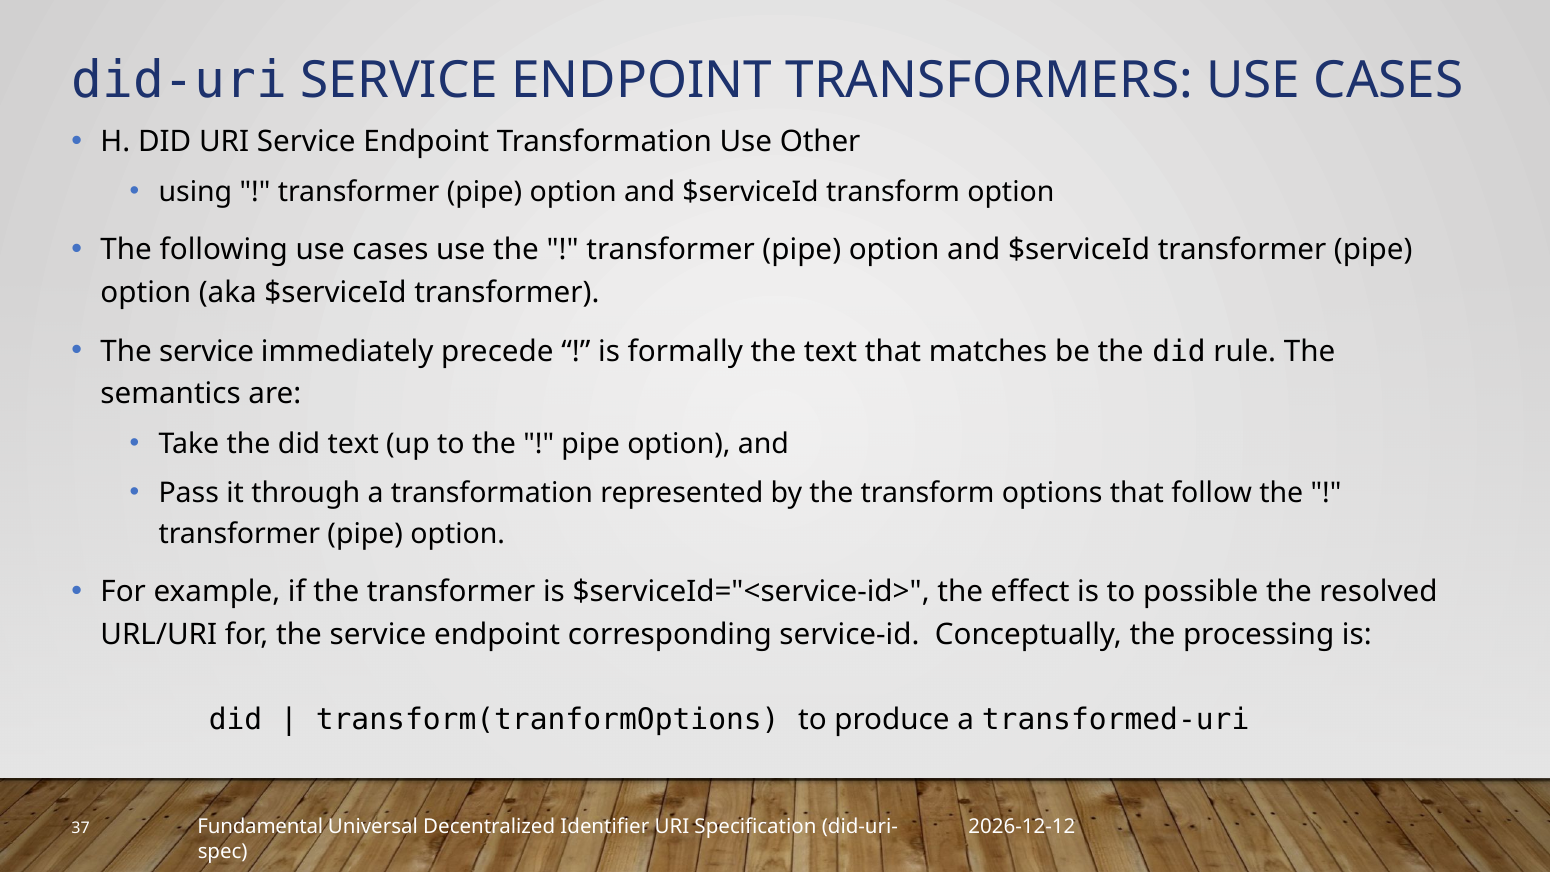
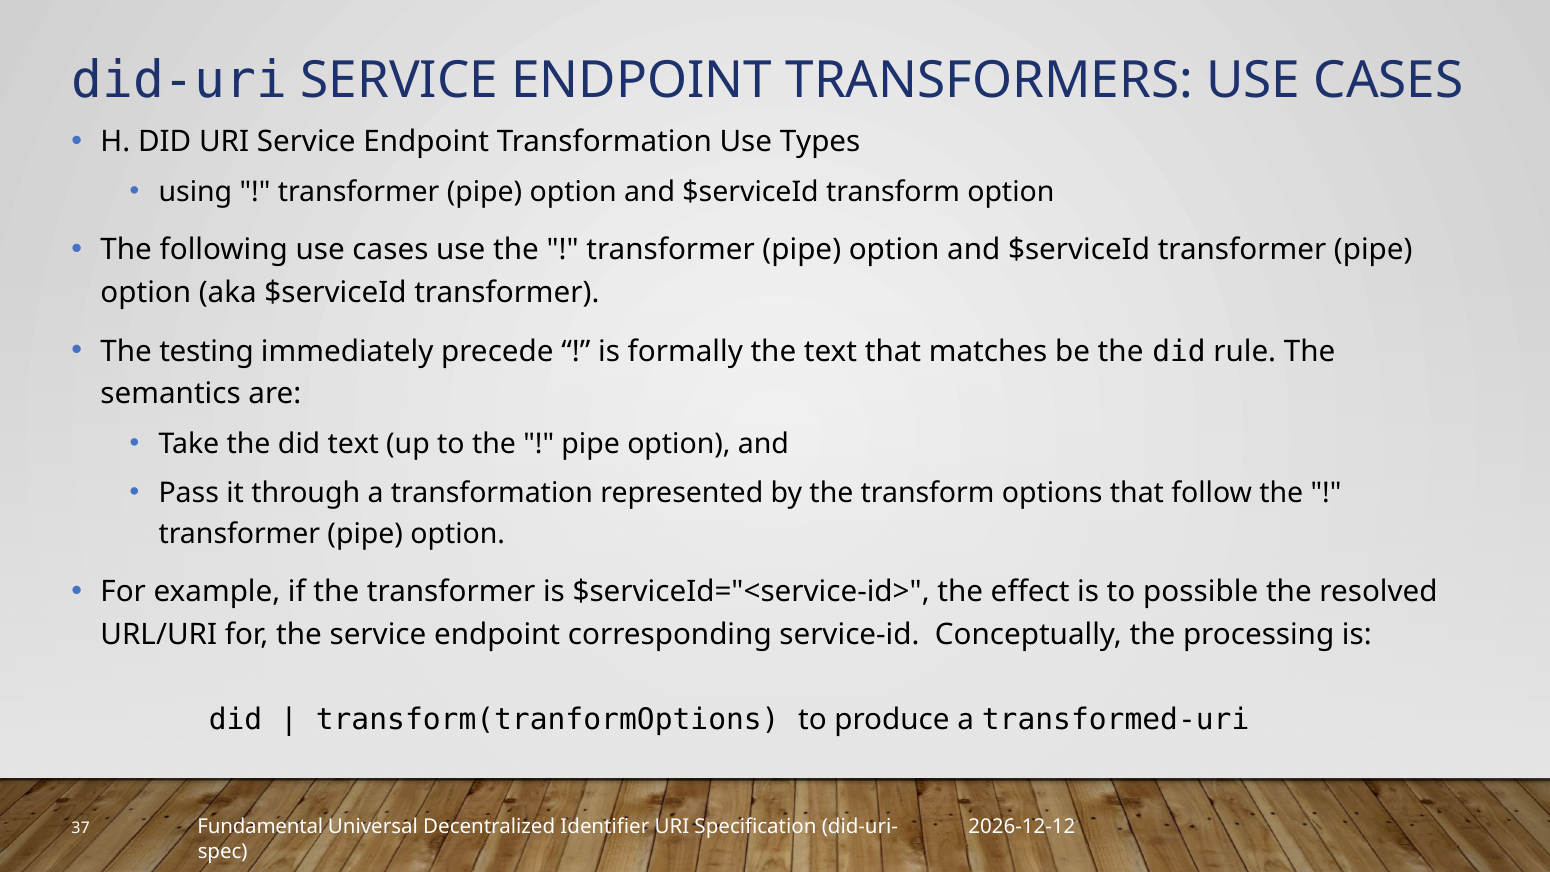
Other: Other -> Types (820, 142)
service: service -> testing (207, 351)
